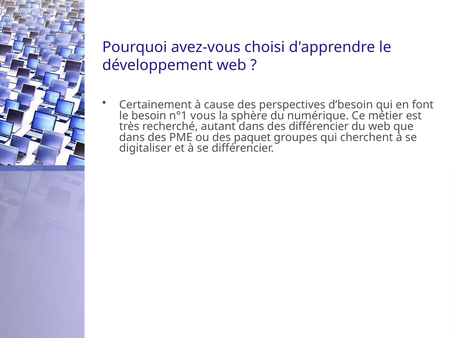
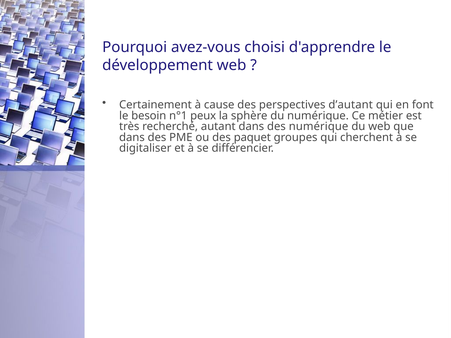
d’besoin: d’besoin -> d’autant (351, 105)
vous: vous -> peux (203, 116)
des différencier: différencier -> numérique (319, 127)
